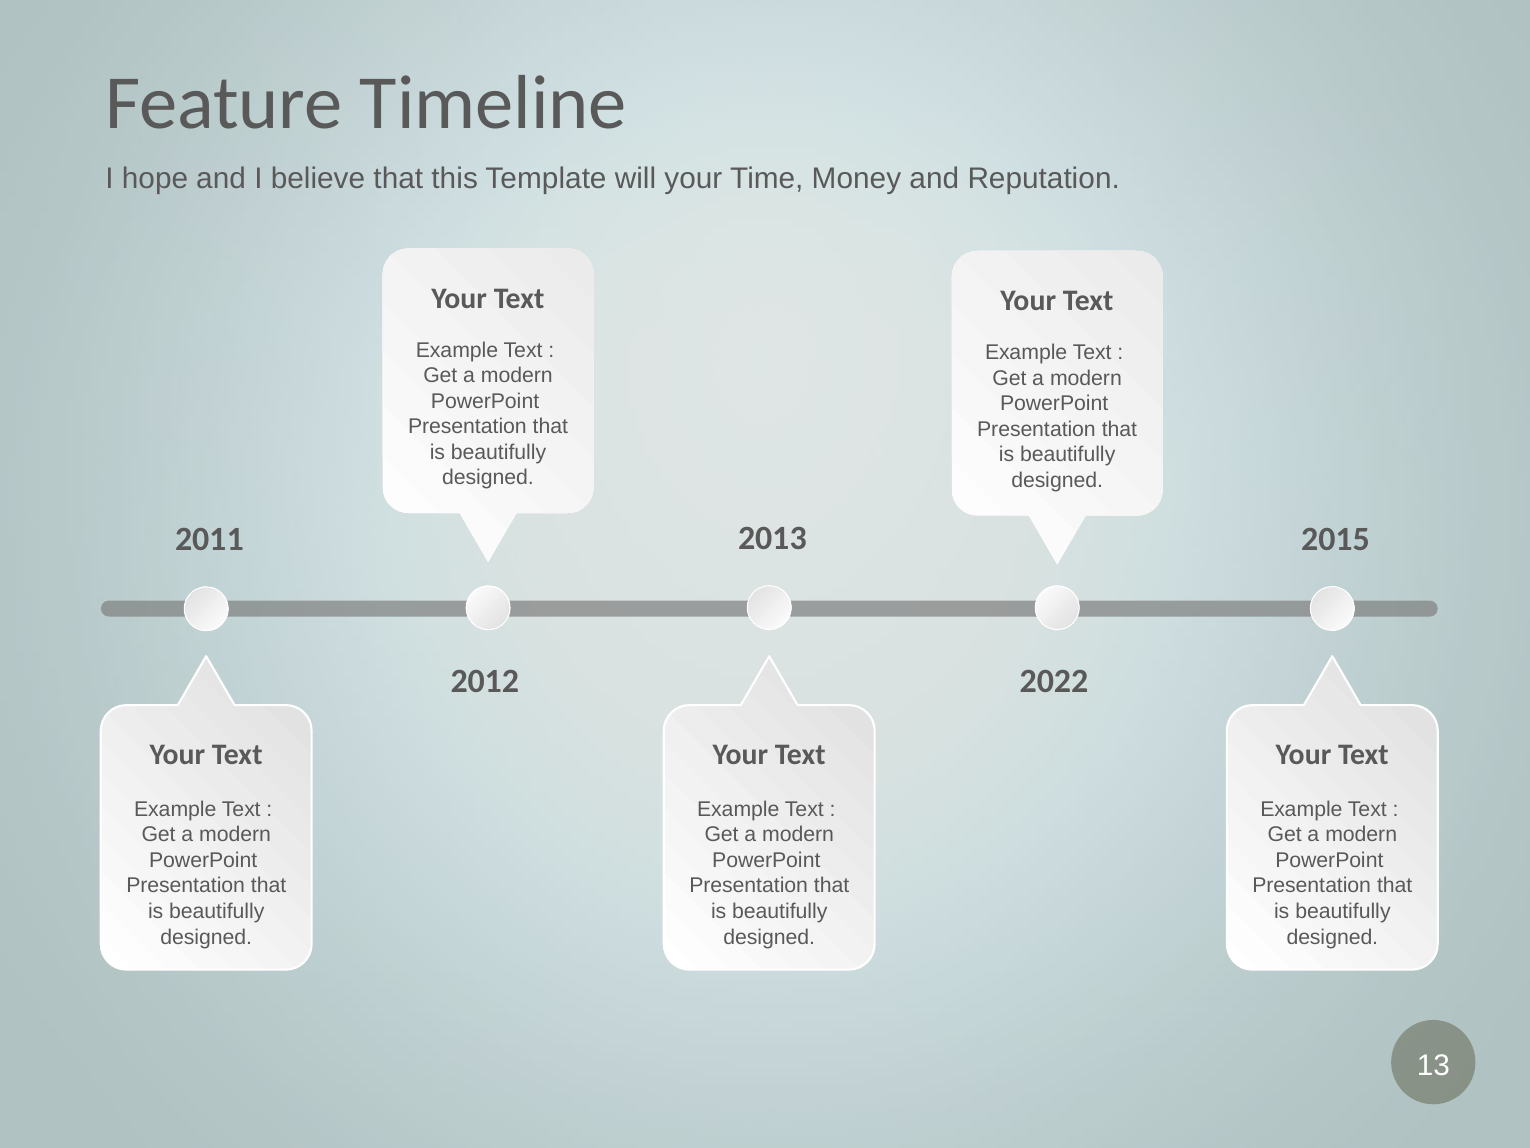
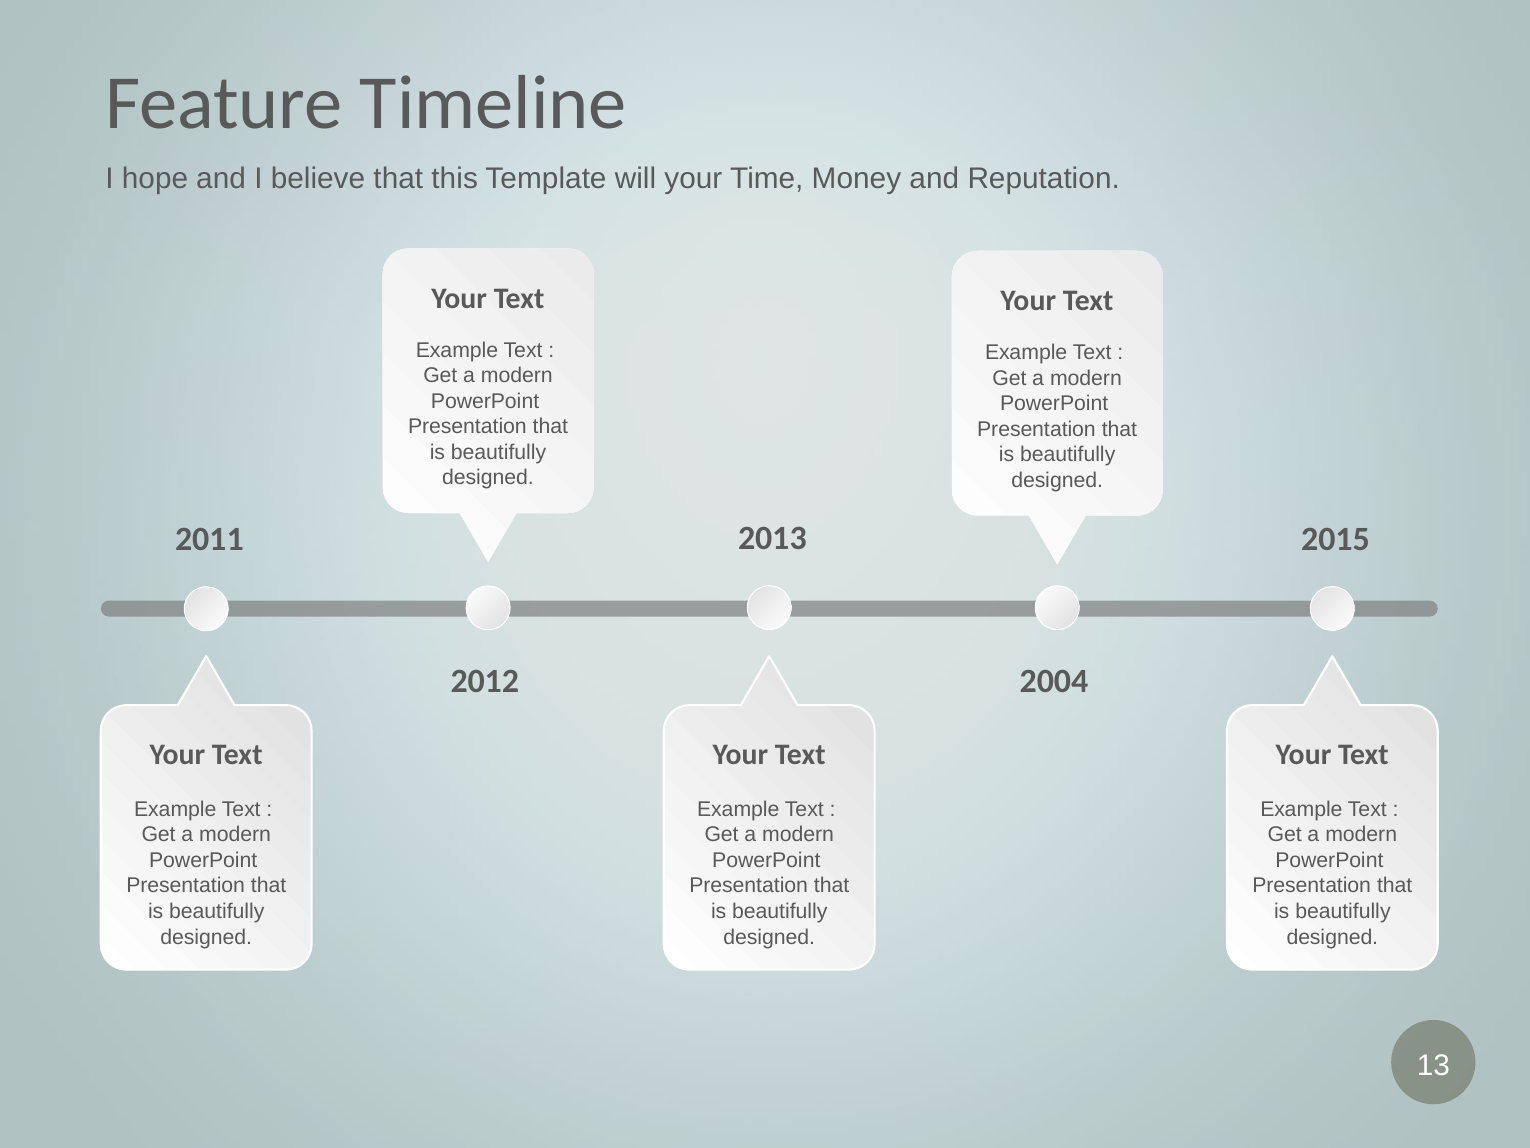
2022: 2022 -> 2004 (1054, 681)
